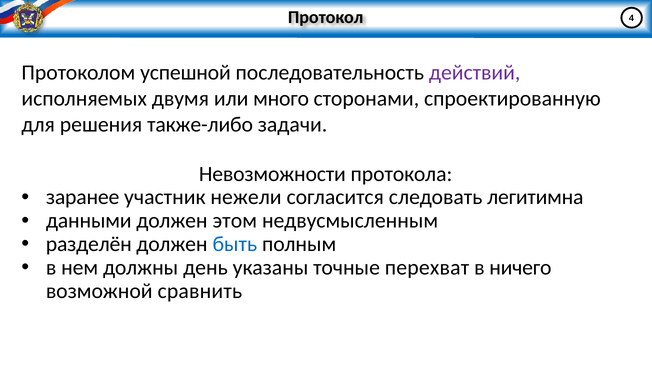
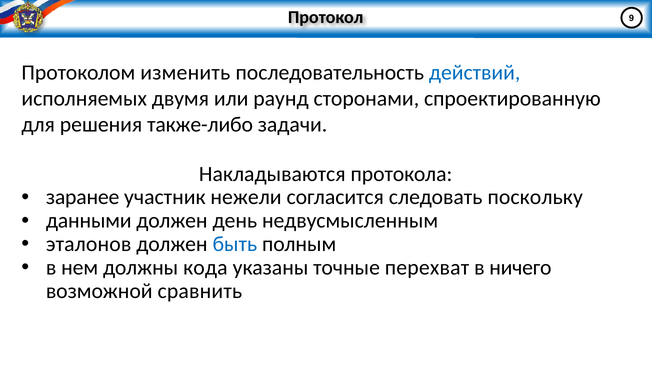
4: 4 -> 9 (631, 18)
успешной: успешной -> изменить (185, 73)
действий colour: purple -> blue (475, 73)
много: много -> раунд (281, 99)
Невозможности: Невозможности -> Накладываются (272, 174)
легитимна: легитимна -> поскольку (535, 198)
этом: этом -> день (235, 221)
разделён: разделён -> эталонов (89, 245)
день: день -> кода (205, 268)
